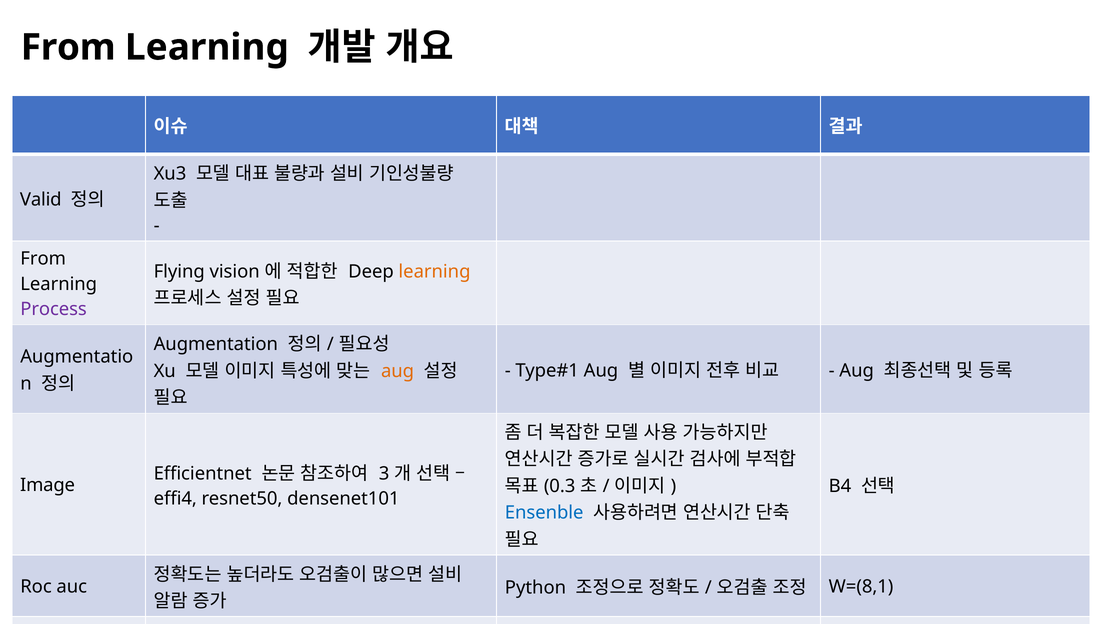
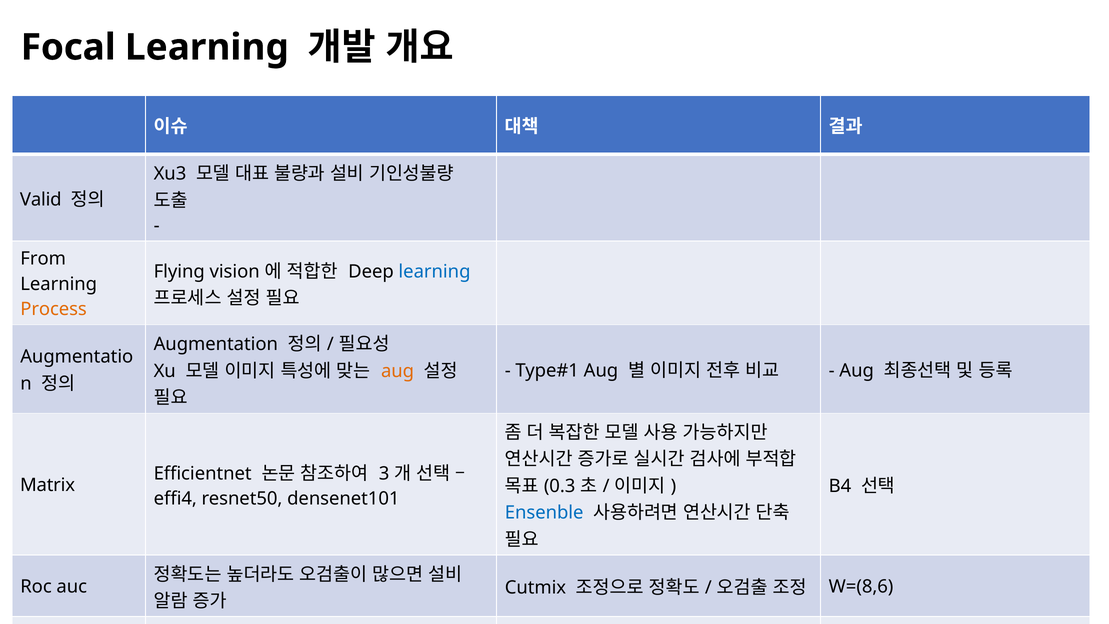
From: From -> Focal (68, 47)
learning colour: orange -> blue (434, 271)
Process colour: purple -> orange (54, 309)
Image: Image -> Matrix (48, 485)
Python: Python -> Cutmix (535, 588)
W=(8,1: W=(8,1 -> W=(8,6 (861, 587)
